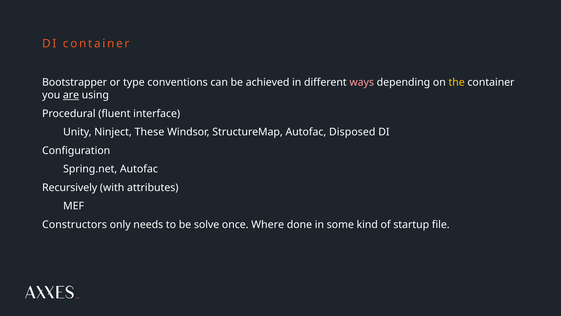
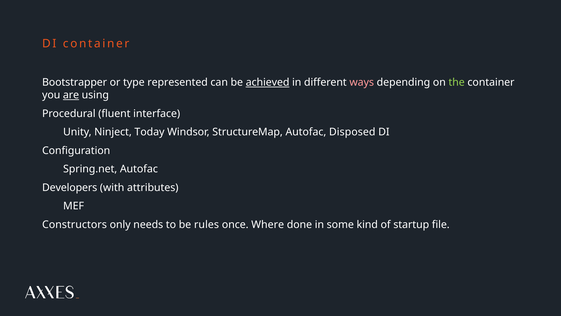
conventions: conventions -> represented (178, 82)
achieved underline: none -> present (268, 82)
the colour: yellow -> light green (457, 82)
These: These -> Today (149, 132)
Recursively: Recursively -> Developers (70, 187)
solve: solve -> rules (207, 224)
